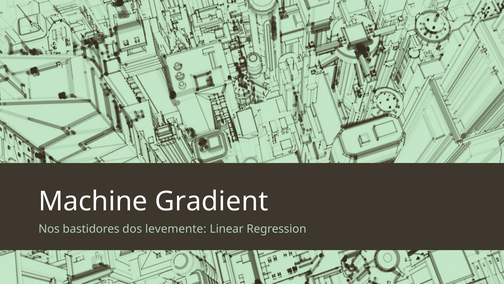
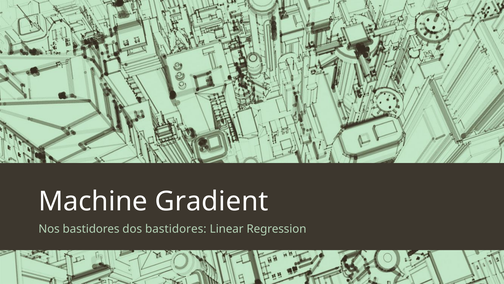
dos levemente: levemente -> bastidores (176, 229)
